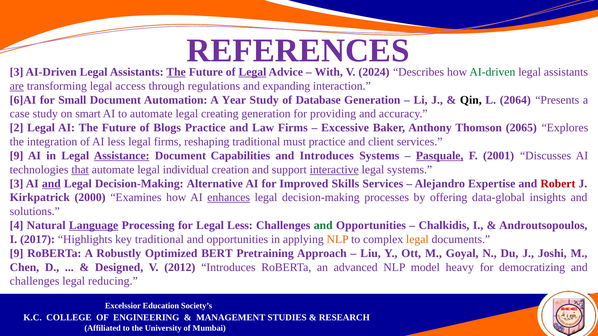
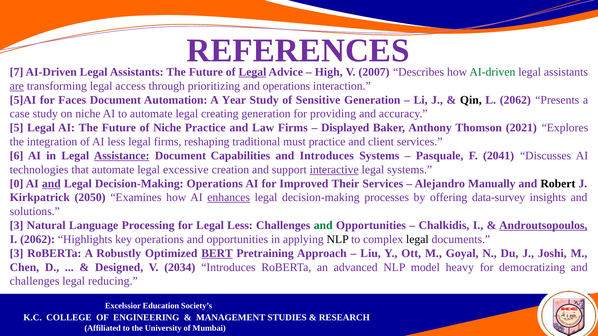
3: 3 -> 7 (17, 72)
The underline: present -> none (176, 72)
With: With -> High (329, 72)
2024: 2024 -> 2007 (374, 72)
regulations: regulations -> prioritizing (214, 86)
and expanding: expanding -> operations (286, 86)
6]AI: 6]AI -> 5]AI (23, 100)
Small: Small -> Faces (72, 100)
Database: Database -> Sensitive (318, 100)
L 2064: 2064 -> 2062 (515, 100)
on smart: smart -> niche (88, 114)
2: 2 -> 5 (17, 128)
of Blogs: Blogs -> Niche (167, 128)
Excessive: Excessive -> Displayed (345, 128)
2065: 2065 -> 2021 (521, 128)
9: 9 -> 6 (17, 156)
Pasquale underline: present -> none (440, 156)
2001: 2001 -> 2041 (499, 156)
that underline: present -> none (80, 170)
individual: individual -> excessive (186, 170)
3: 3 -> 0 (17, 184)
Decision-Making Alternative: Alternative -> Operations (215, 184)
Skills: Skills -> Their (345, 184)
Expertise: Expertise -> Manually (492, 184)
Robert colour: red -> black (558, 184)
2000: 2000 -> 2050 (90, 198)
data-global: data-global -> data-survey (499, 198)
4: 4 -> 3 (17, 226)
Language underline: present -> none (94, 226)
Androutsopoulos underline: none -> present (543, 226)
I 2017: 2017 -> 2062 (38, 240)
key traditional: traditional -> operations (159, 240)
NLP colour: orange -> black (338, 240)
legal colour: orange -> black (417, 240)
9: 9 -> 3 (17, 254)
BERT underline: none -> present (217, 254)
2012: 2012 -> 2034 (180, 267)
